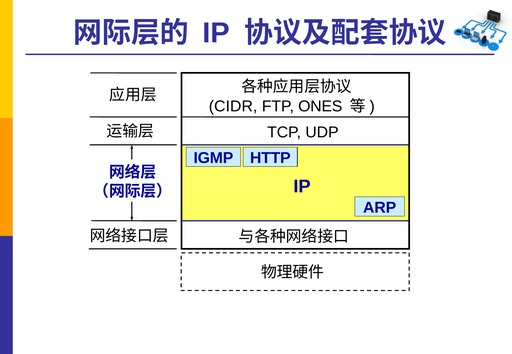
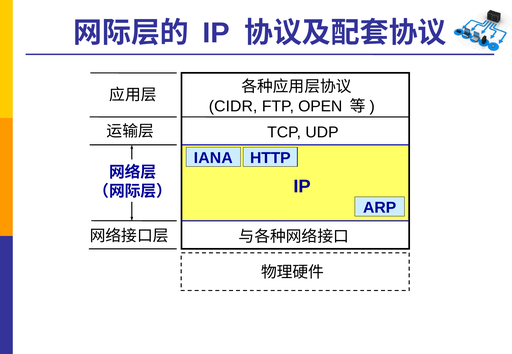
ONES: ONES -> OPEN (320, 107)
IGMP: IGMP -> IANA (213, 158)
